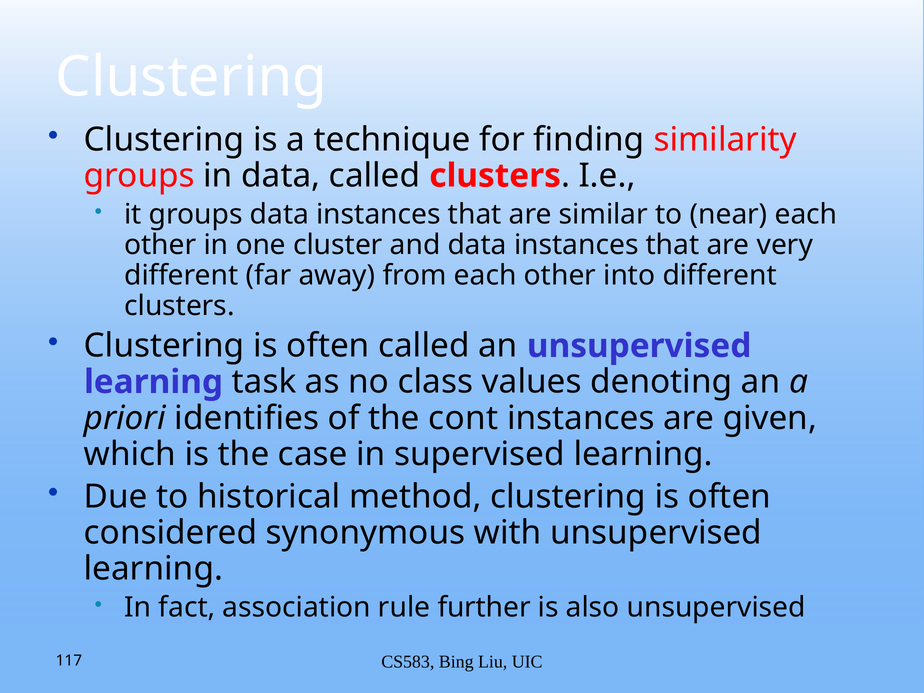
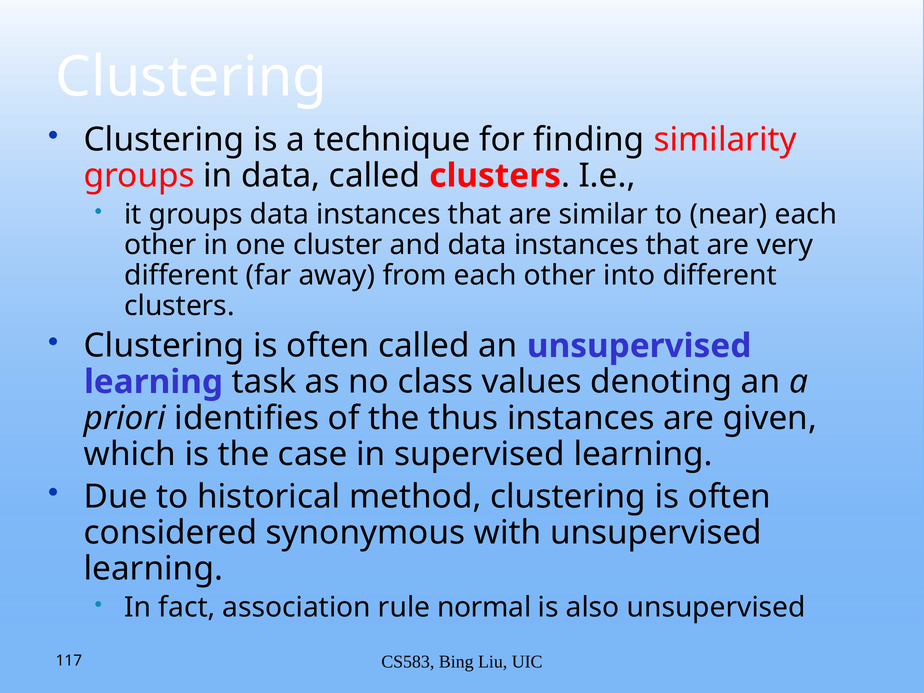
cont: cont -> thus (463, 418)
further: further -> normal (484, 608)
